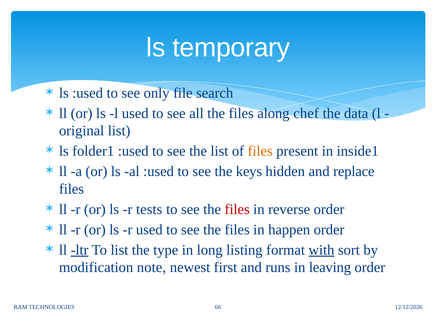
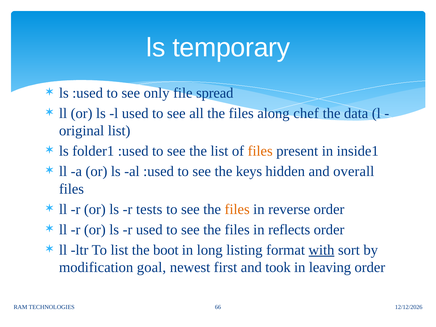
search: search -> spread (215, 93)
replace: replace -> overall (354, 171)
files colour: red -> orange (237, 209)
happen: happen -> reflects (289, 230)
ltr underline: present -> none (80, 250)
type: type -> boot (166, 250)
note: note -> goal (151, 267)
runs: runs -> took (278, 267)
